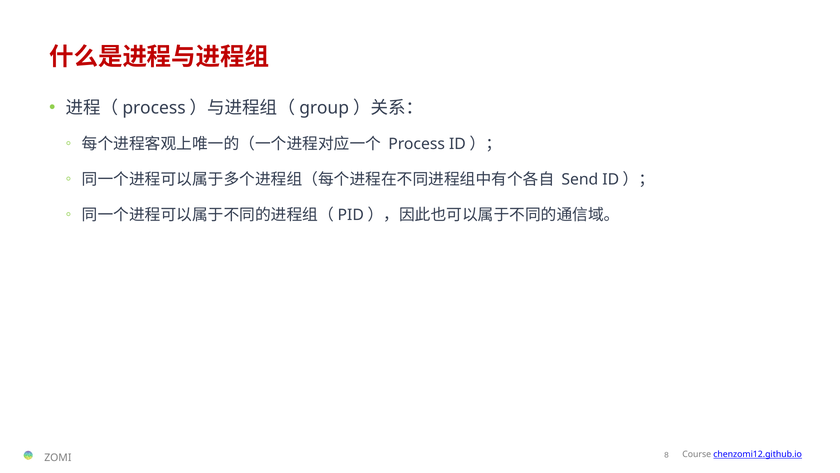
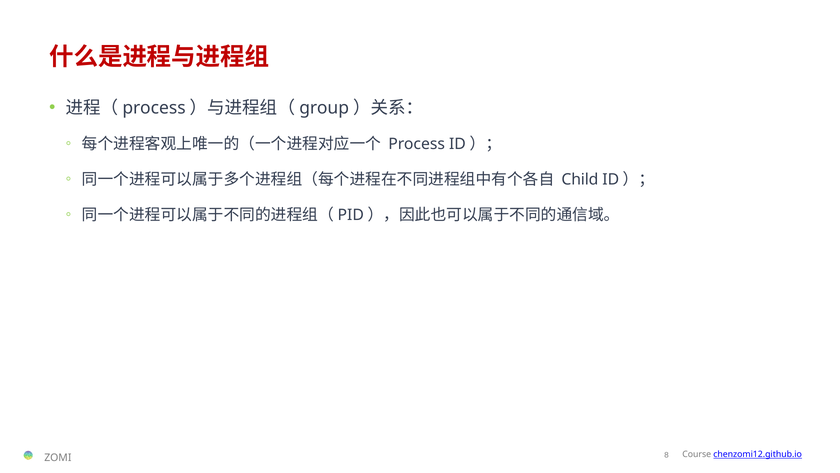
Send: Send -> Child (580, 179)
